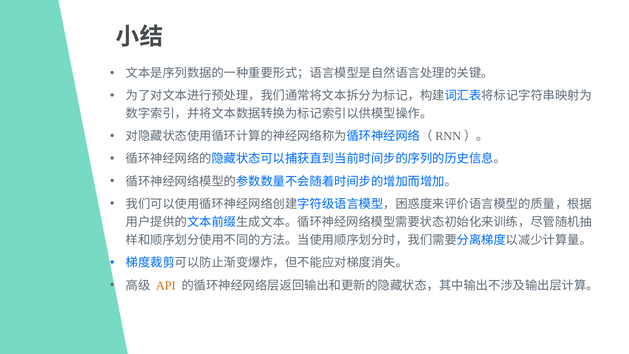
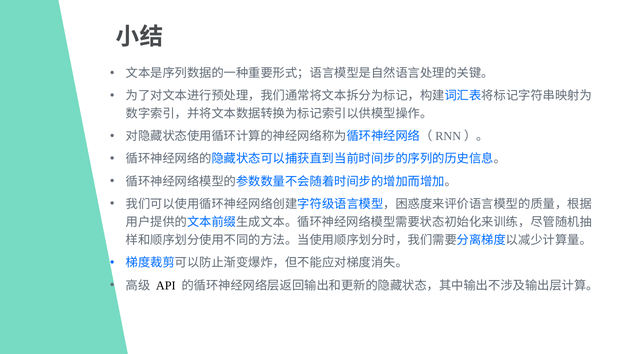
API colour: orange -> black (166, 285)
